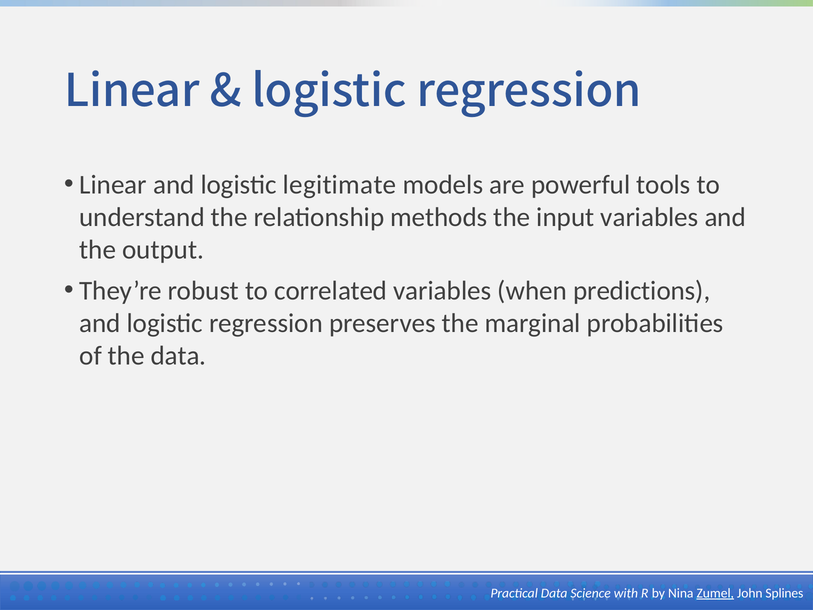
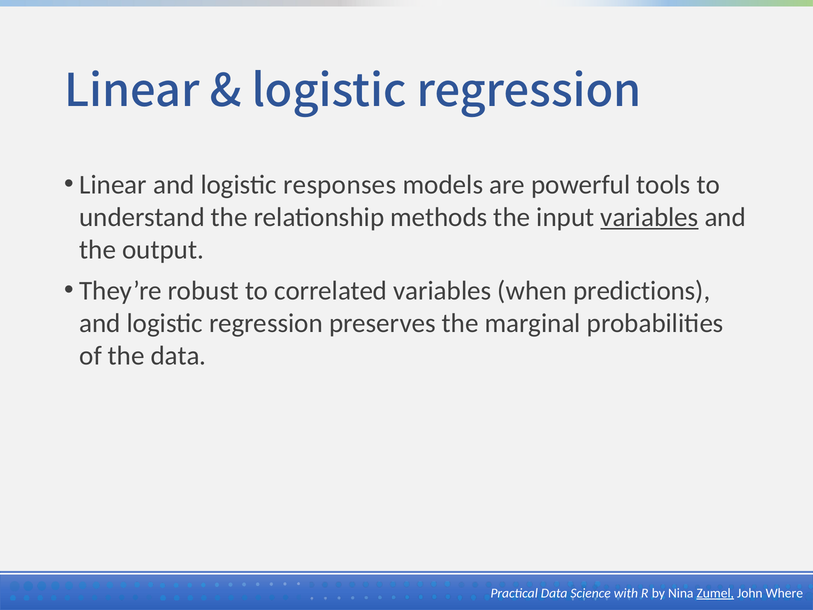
legitimate: legitimate -> responses (340, 185)
variables underline: none -> present (649, 217)
Splines: Splines -> Where (784, 593)
